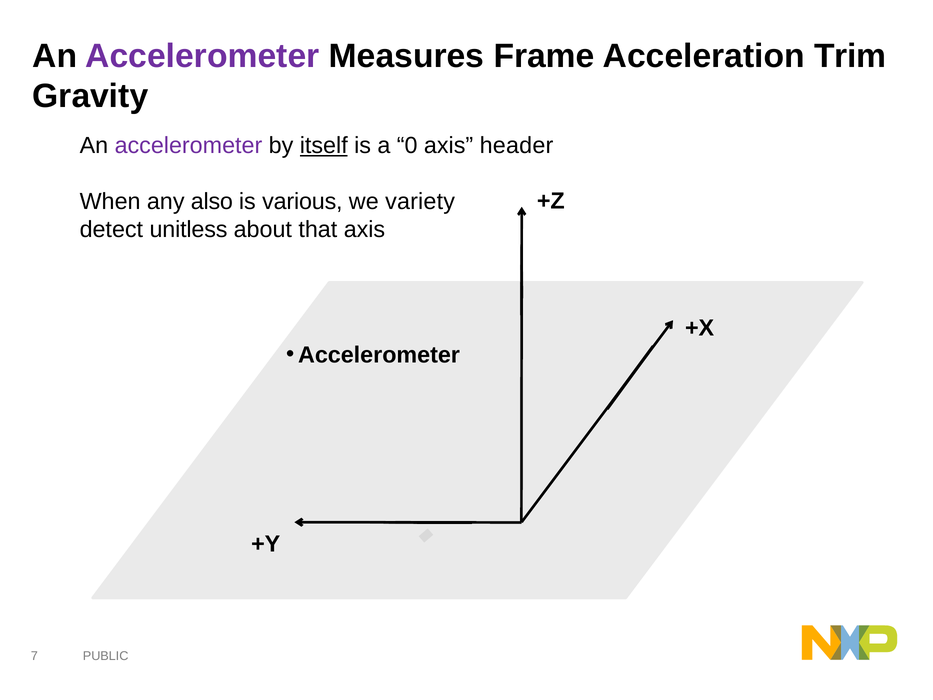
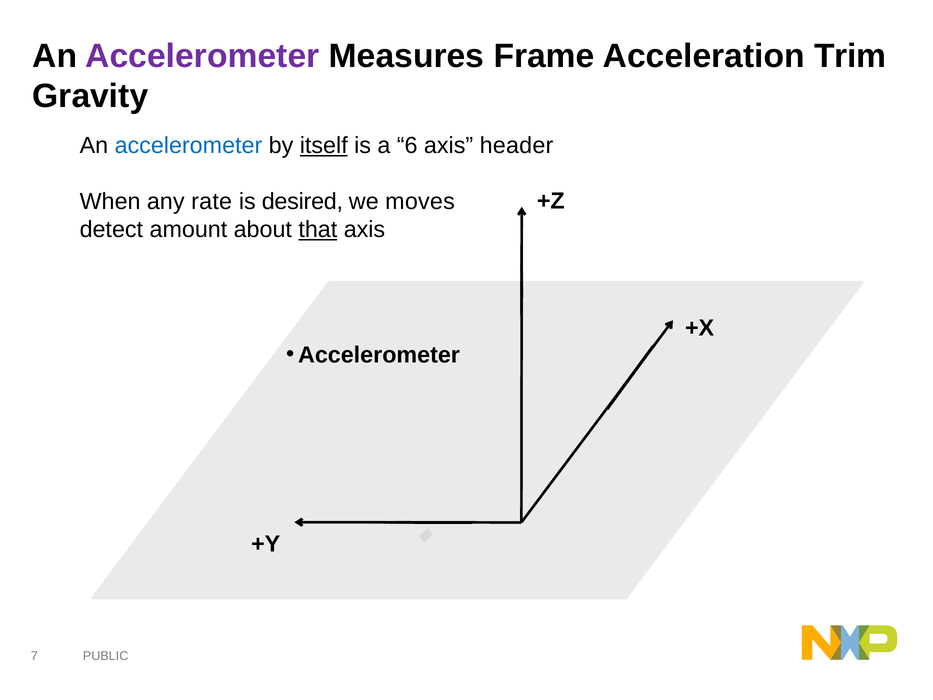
accelerometer colour: purple -> blue (188, 146)
0: 0 -> 6 (407, 146)
also: also -> rate (212, 202)
various: various -> desired (302, 202)
variety: variety -> moves (420, 202)
unitless: unitless -> amount (188, 230)
that underline: none -> present (318, 230)
